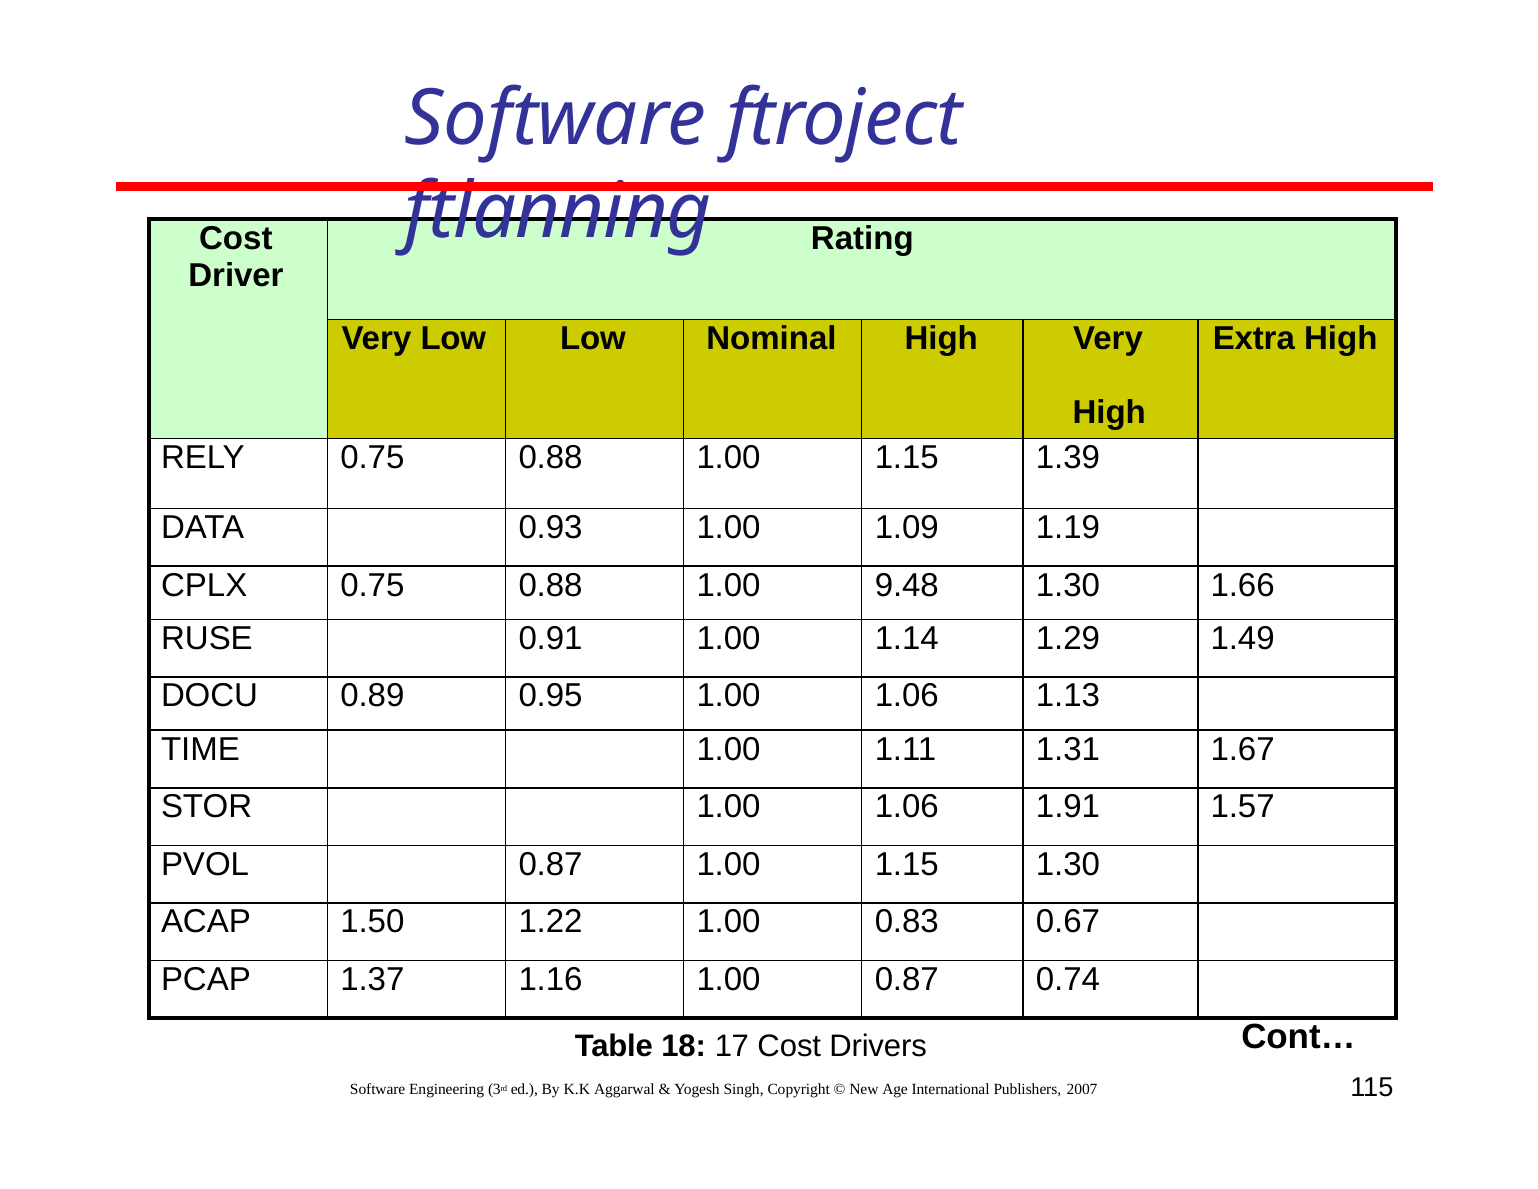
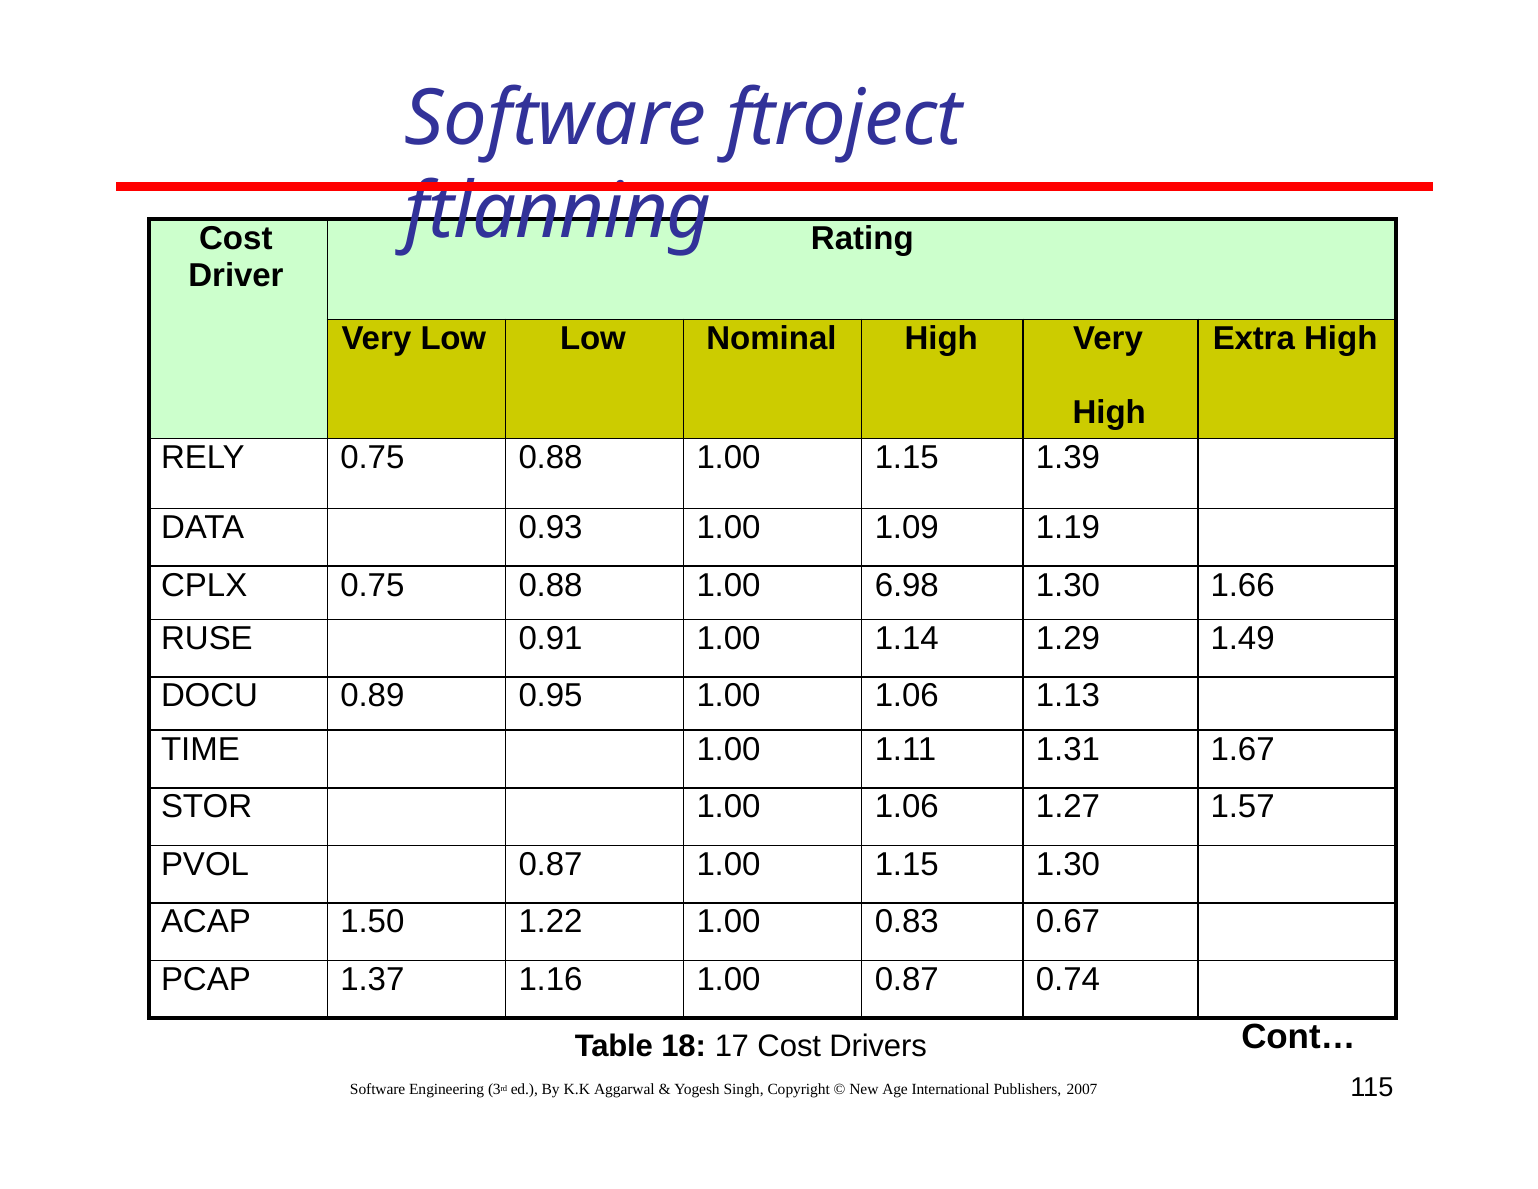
9.48: 9.48 -> 6.98 (907, 585)
1.91: 1.91 -> 1.27 (1068, 807)
